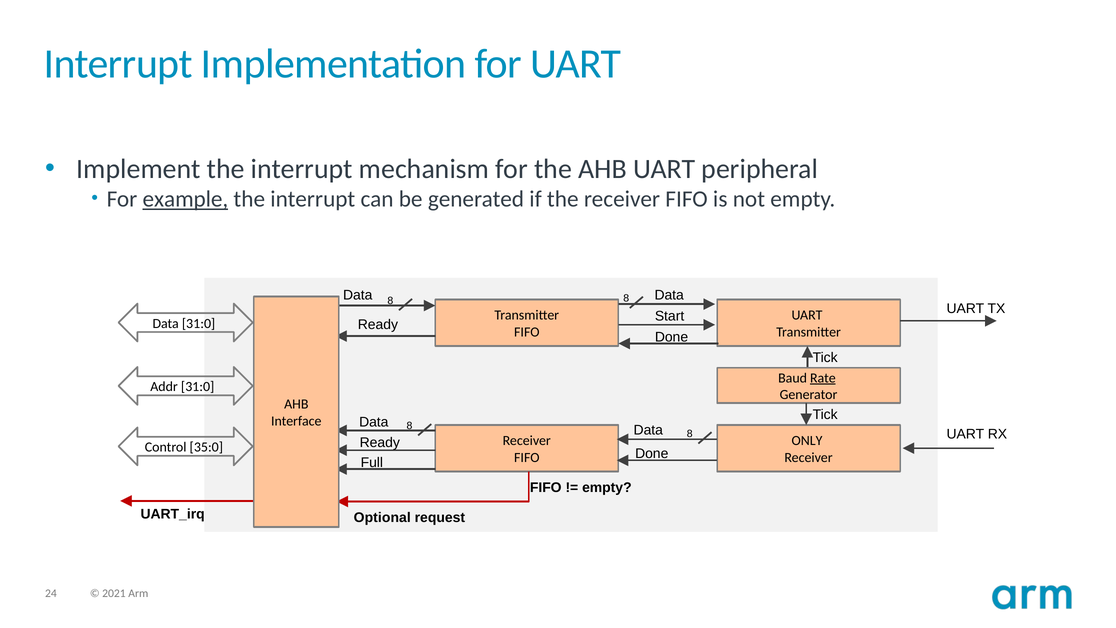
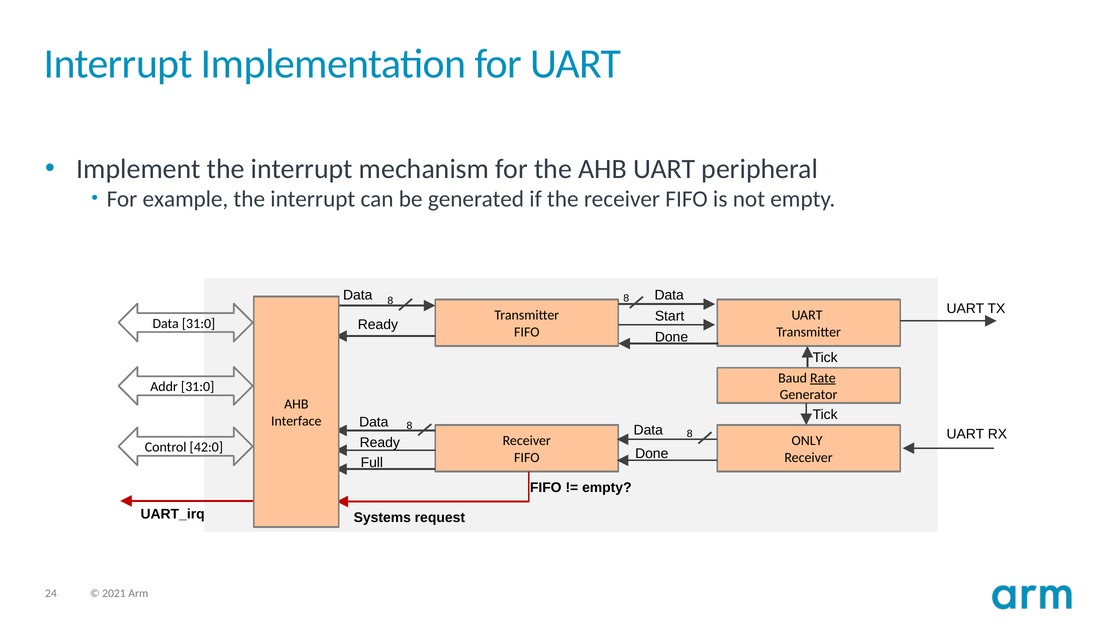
example underline: present -> none (185, 199)
35:0: 35:0 -> 42:0 (206, 447)
Optional: Optional -> Systems (382, 517)
